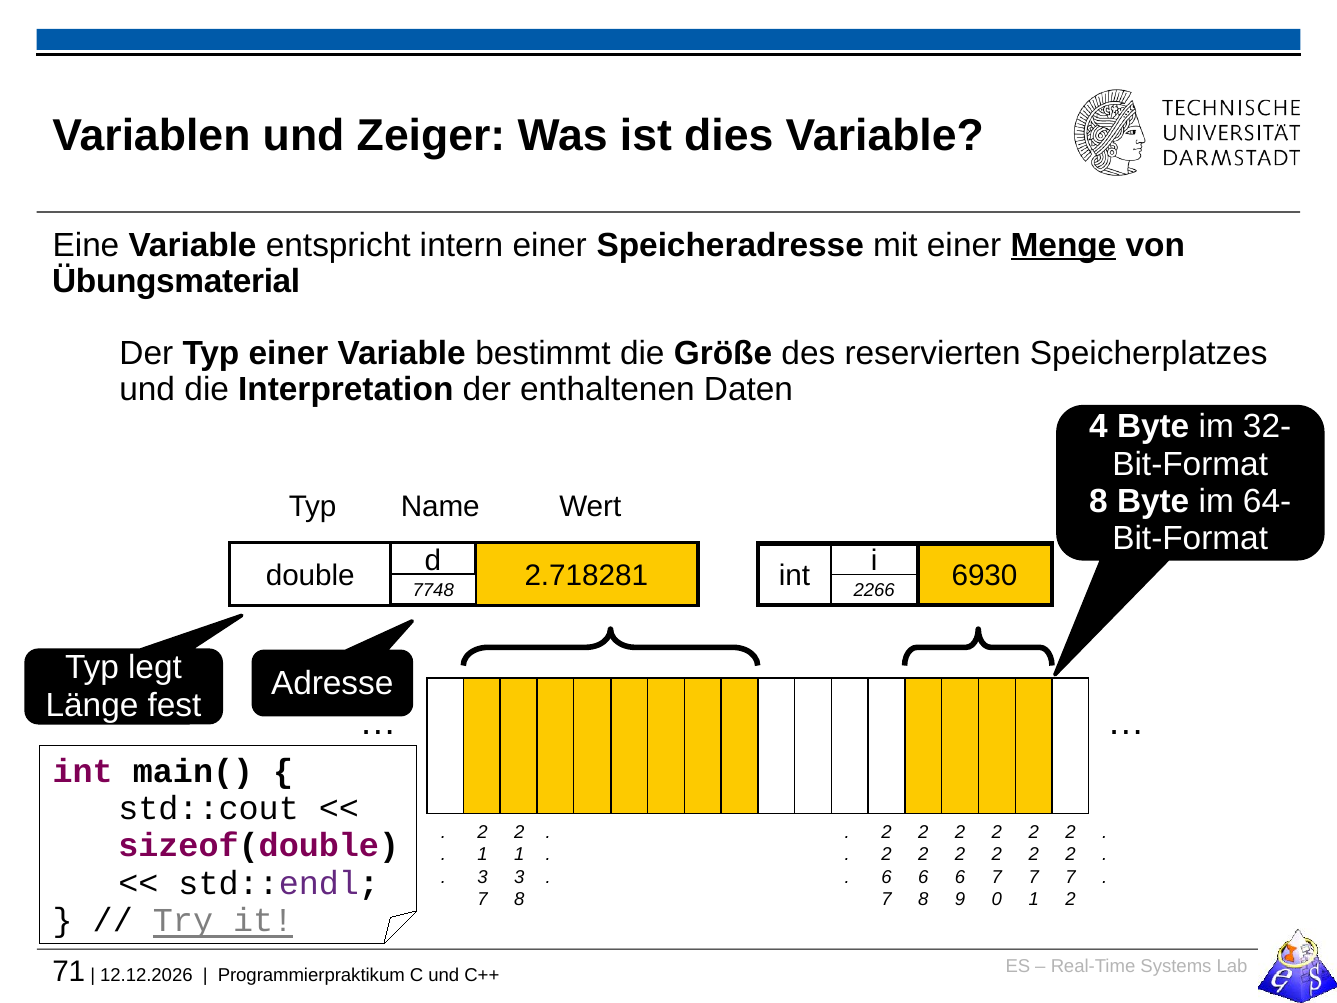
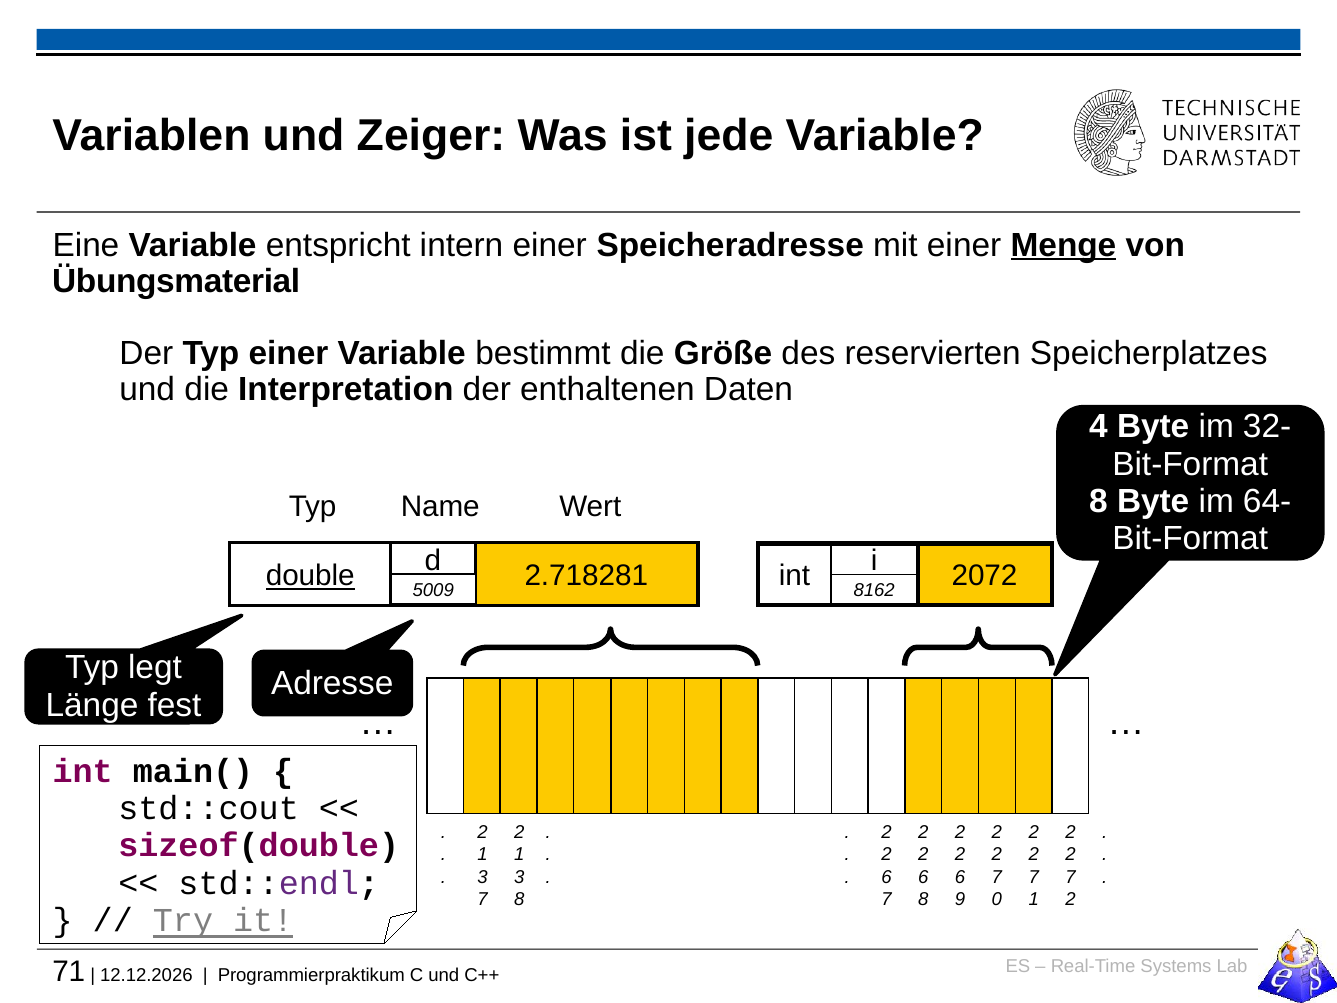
dies: dies -> jede (729, 136)
double underline: none -> present (310, 576)
6930: 6930 -> 2072 (984, 576)
7748: 7748 -> 5009 (433, 590)
2266: 2266 -> 8162 (874, 591)
